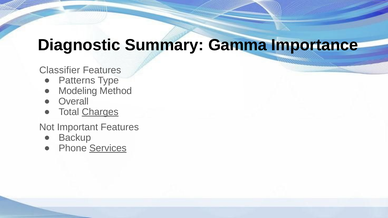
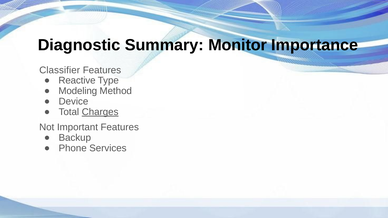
Gamma: Gamma -> Monitor (238, 45)
Patterns: Patterns -> Reactive (77, 81)
Overall: Overall -> Device (73, 102)
Services underline: present -> none (108, 148)
